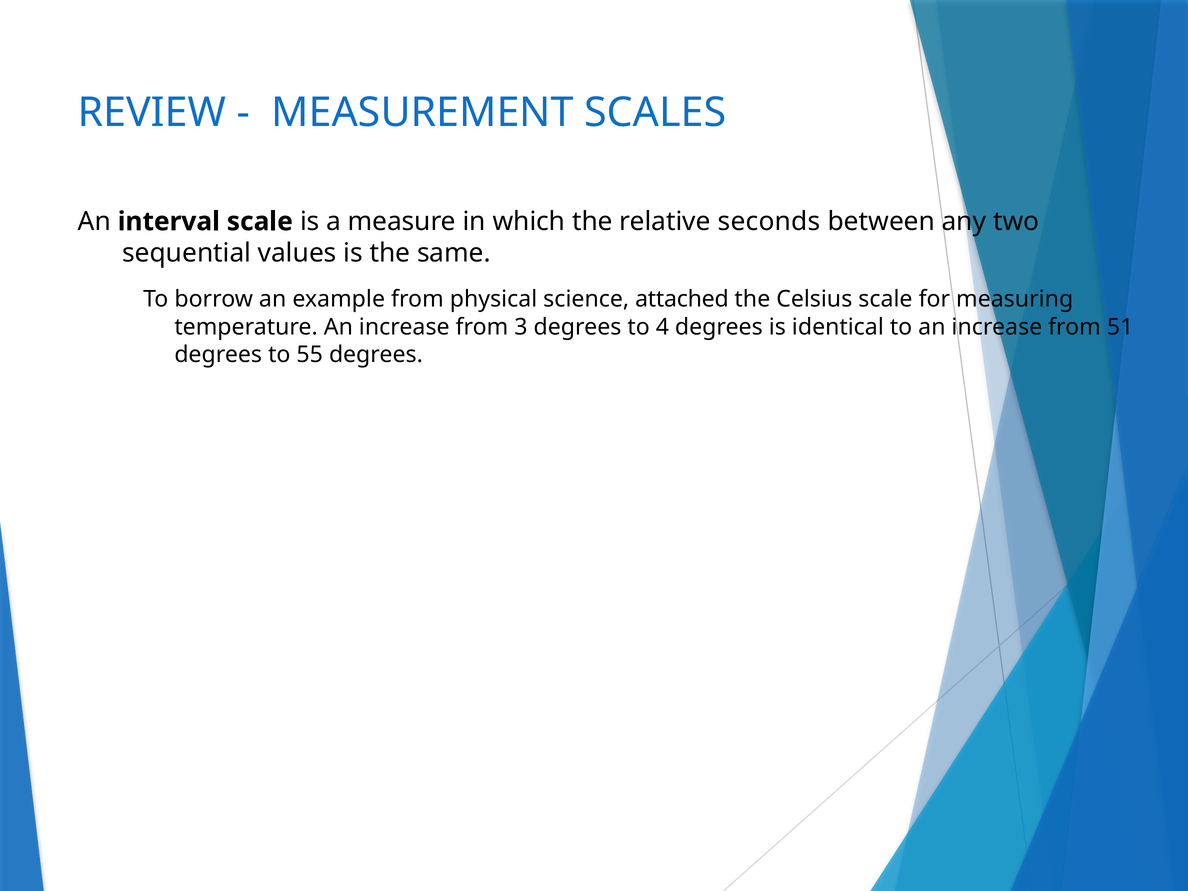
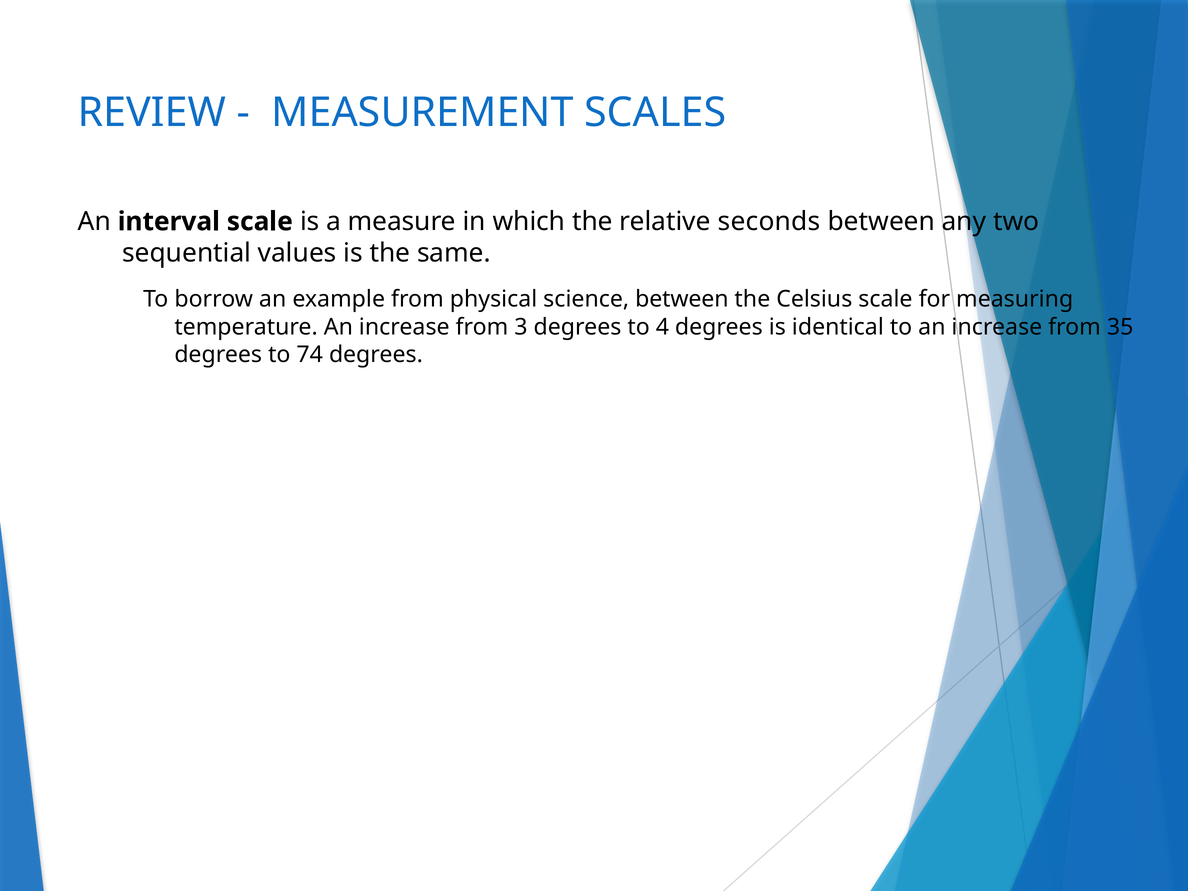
science attached: attached -> between (682, 299)
51: 51 -> 35 (1120, 327)
55: 55 -> 74 (310, 355)
